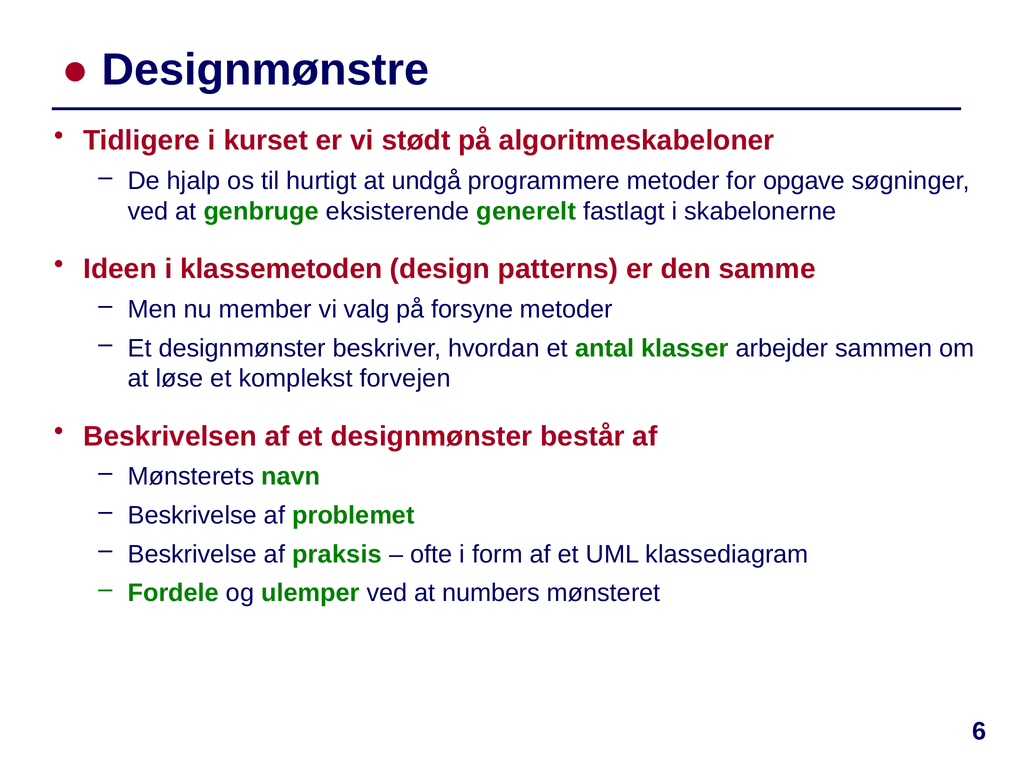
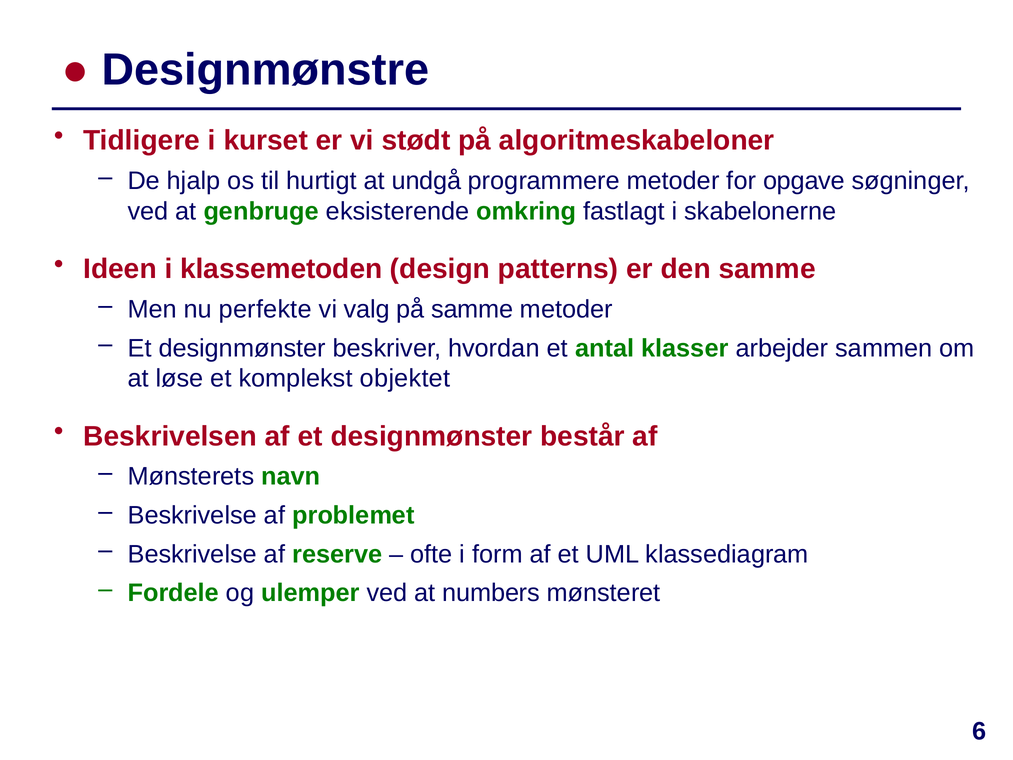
generelt: generelt -> omkring (526, 211)
member: member -> perfekte (265, 309)
på forsyne: forsyne -> samme (472, 309)
forvejen: forvejen -> objektet (405, 378)
praksis: praksis -> reserve (337, 554)
